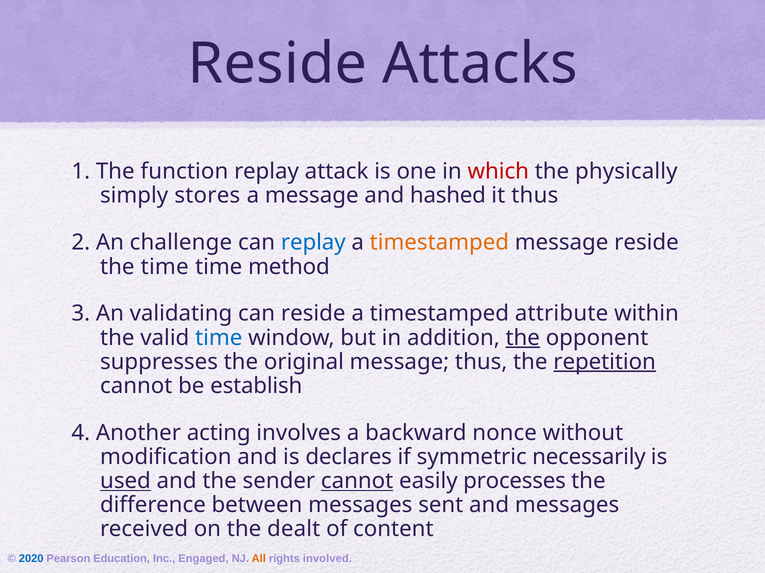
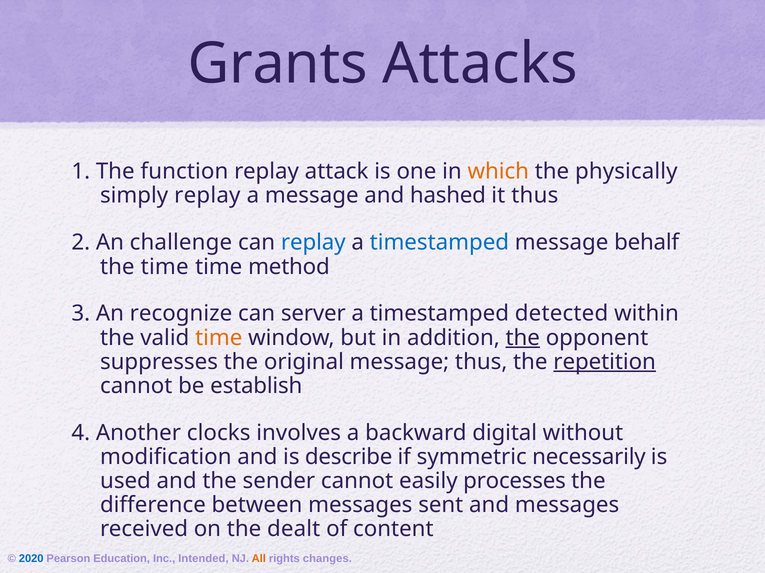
Reside: Reside -> Grants (278, 64)
which colour: red -> orange (498, 172)
simply stores: stores -> replay (207, 196)
timestamped colour: orange -> blue (439, 243)
message reside: reside -> behalf (647, 243)
validating: validating -> recognize (181, 314)
can reside: reside -> server (313, 314)
attribute: attribute -> detected (562, 314)
time colour: blue -> orange (219, 338)
acting: acting -> clocks (219, 433)
nonce: nonce -> digital (505, 433)
declares: declares -> describe (349, 457)
used underline: present -> none (125, 482)
cannot underline: present -> none (357, 482)
Engaged: Engaged -> Intended (203, 559)
involved: involved -> changes (327, 559)
